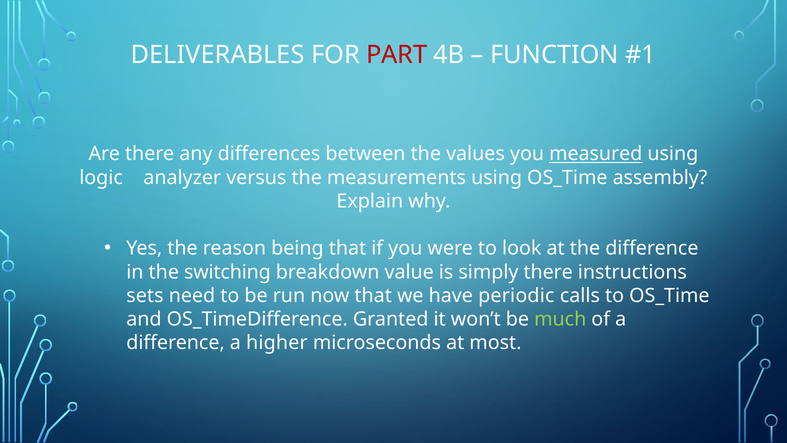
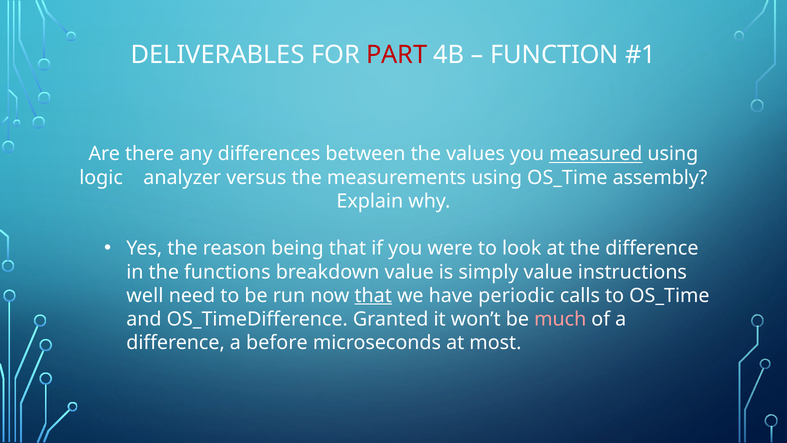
switching: switching -> functions (227, 272)
simply there: there -> value (548, 272)
sets: sets -> well (145, 295)
that underline: none -> present (373, 295)
much colour: light green -> pink (560, 319)
higher: higher -> before (277, 343)
